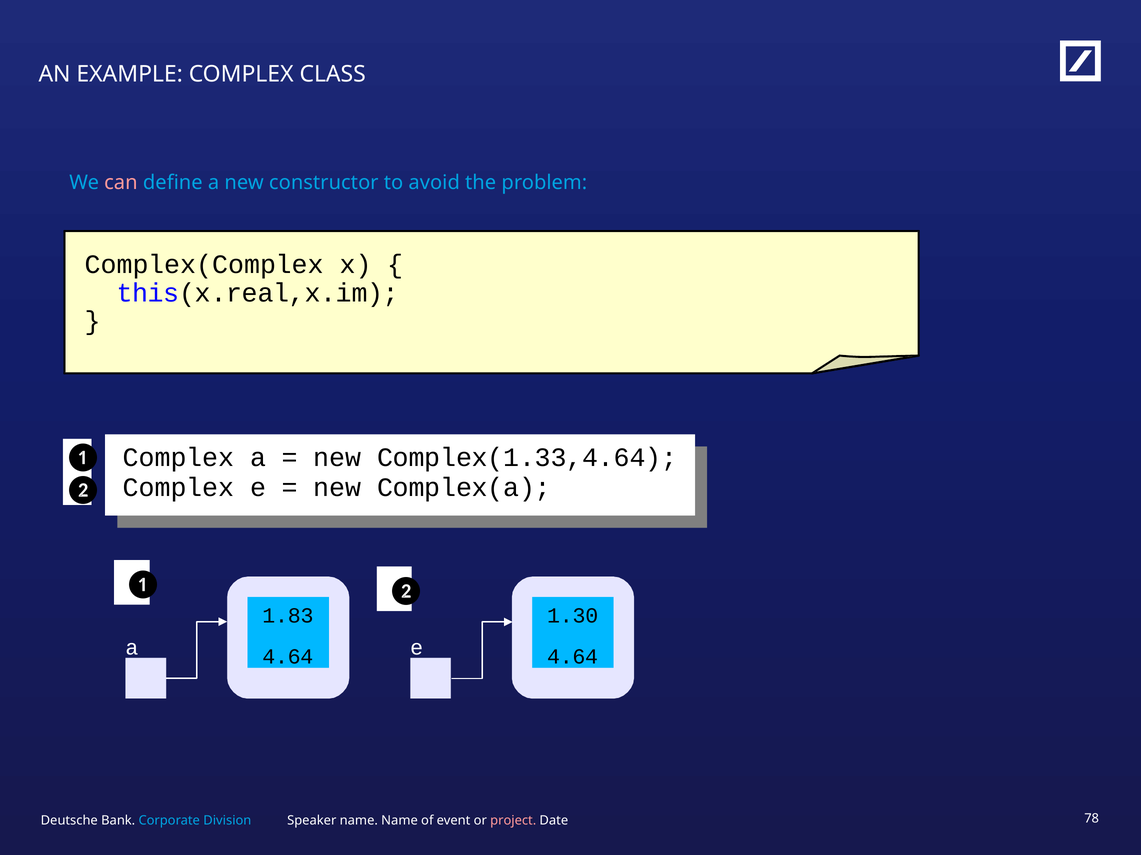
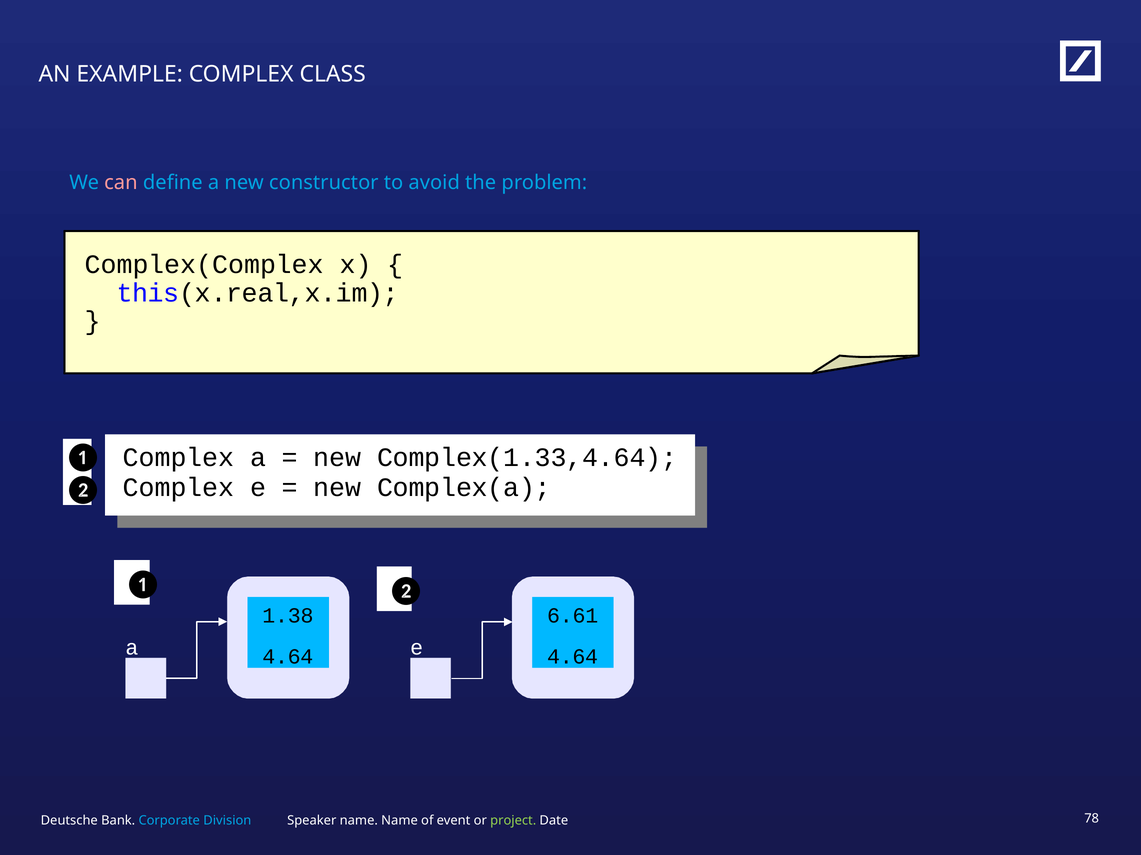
1.83: 1.83 -> 1.38 (288, 616)
1.30: 1.30 -> 6.61 (573, 616)
project colour: pink -> light green (513, 821)
